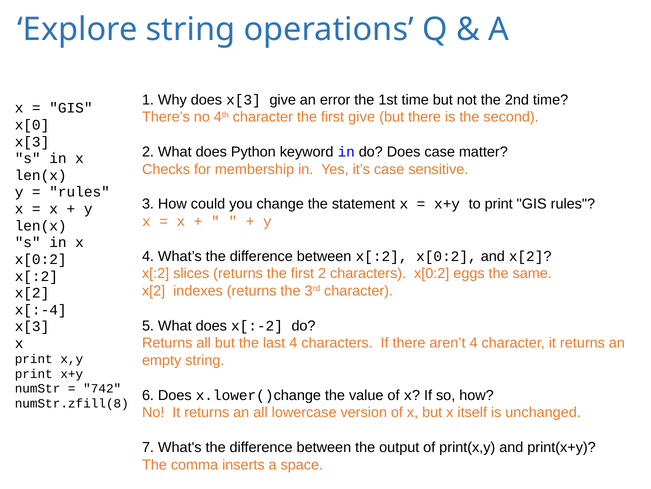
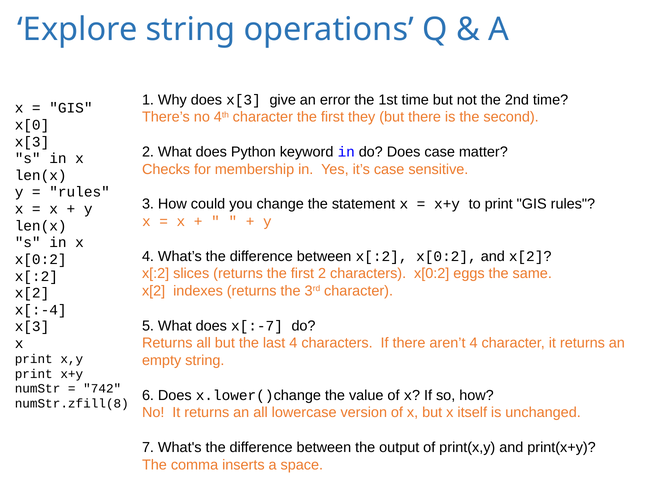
first give: give -> they (362, 117)
x[:-2: x[:-2 -> x[:-7 (257, 325)
